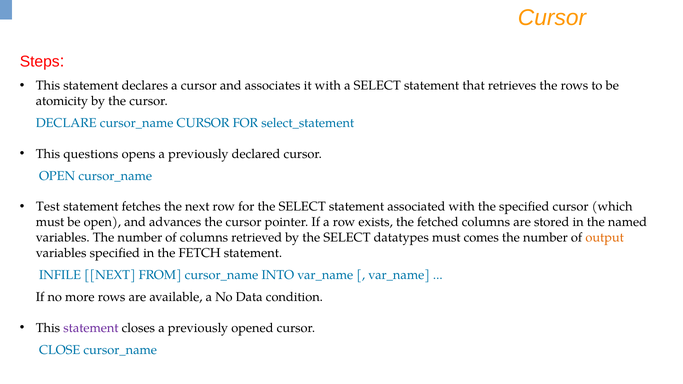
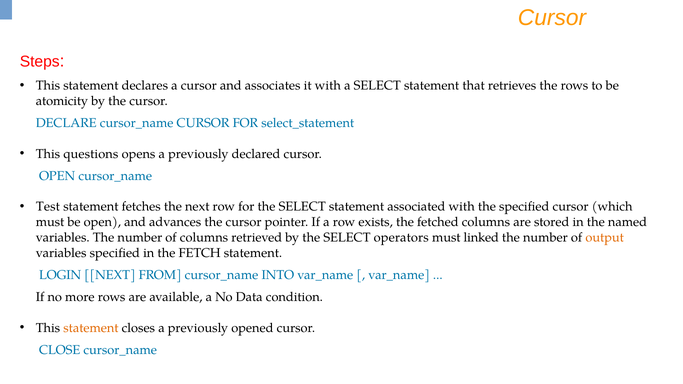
datatypes: datatypes -> operators (401, 238)
comes: comes -> linked (481, 238)
INFILE: INFILE -> LOGIN (60, 275)
statement colour: purple -> orange (91, 328)
